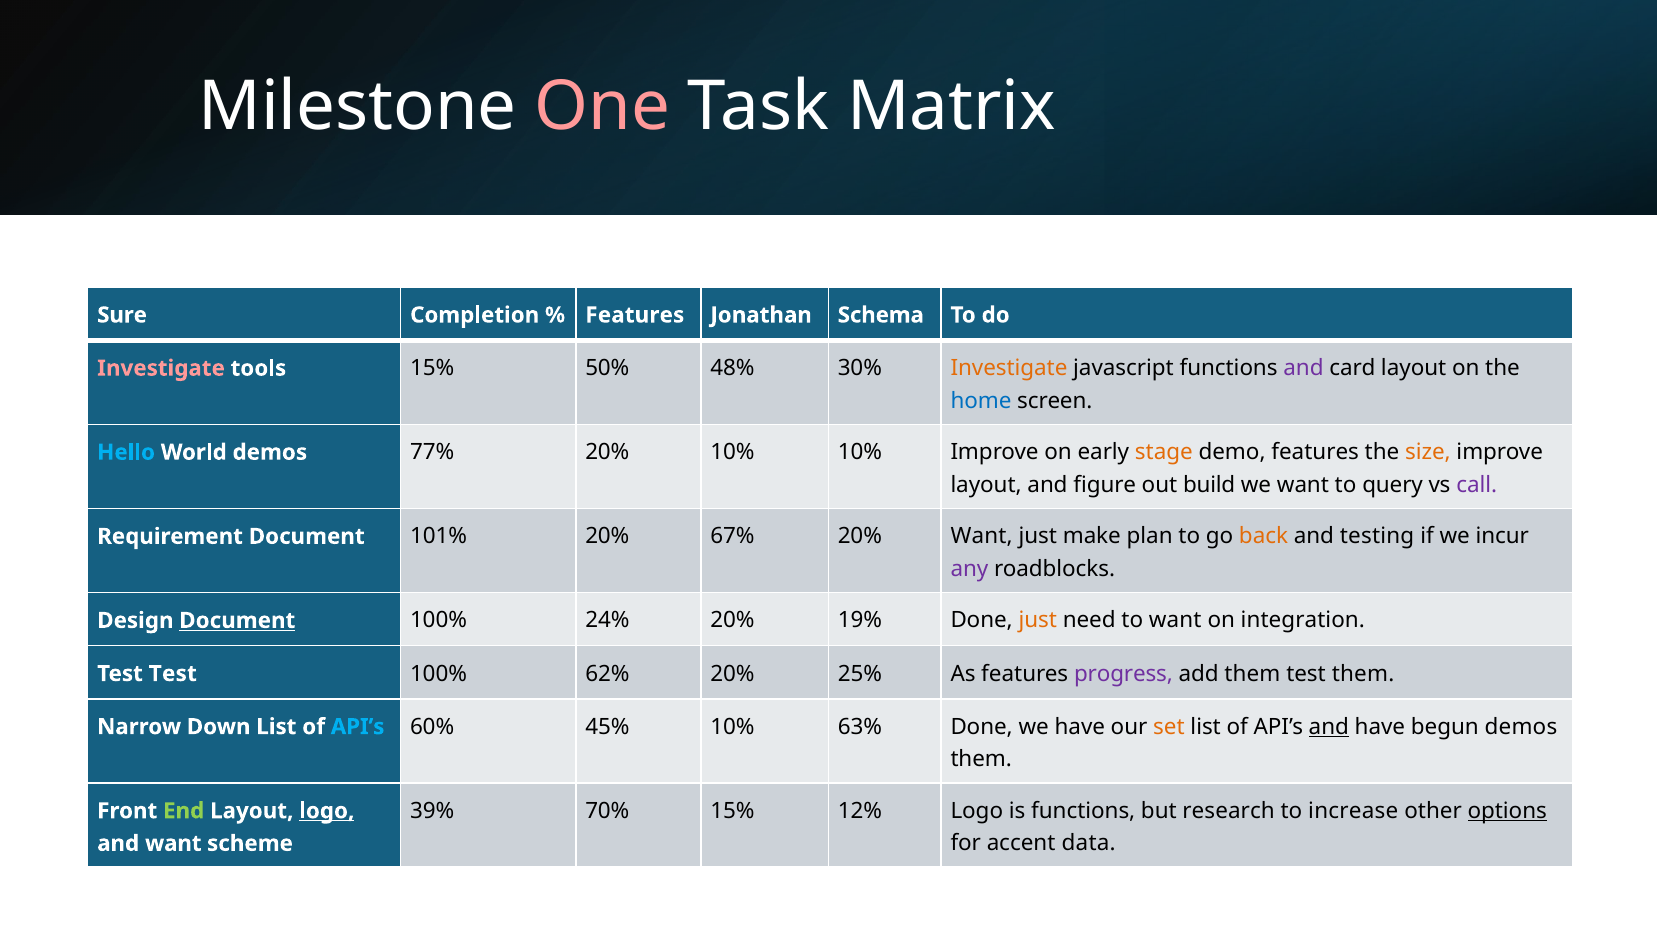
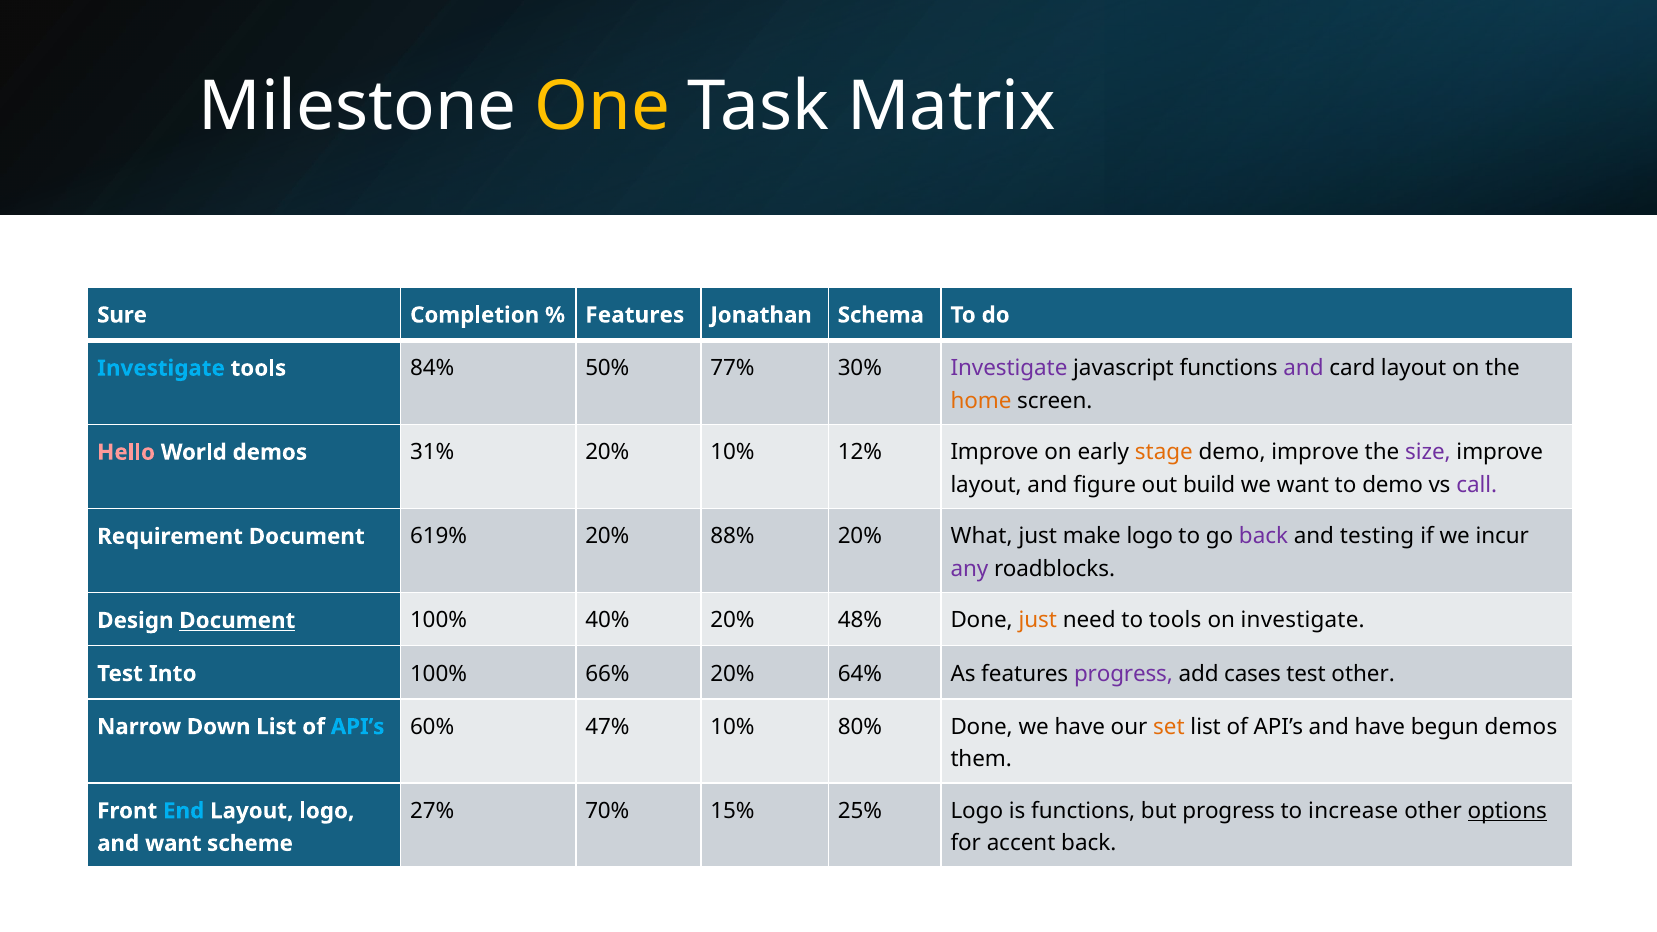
One colour: pink -> yellow (602, 107)
Investigate colour: pink -> light blue (161, 368)
tools 15%: 15% -> 84% (432, 368)
48%: 48% -> 77% (733, 368)
Investigate colour: orange -> purple (1009, 368)
home colour: blue -> orange (981, 401)
Hello colour: light blue -> pink (126, 452)
77%: 77% -> 31% (432, 452)
10% 10%: 10% -> 12% (860, 452)
demo features: features -> improve (1315, 452)
size colour: orange -> purple (1428, 452)
to query: query -> demo (1393, 485)
101%: 101% -> 619% (439, 536)
67%: 67% -> 88% (733, 536)
20% Want: Want -> What (982, 536)
make plan: plan -> logo (1150, 536)
back colour: orange -> purple (1264, 536)
24%: 24% -> 40% (607, 621)
19%: 19% -> 48% (860, 621)
to want: want -> tools (1175, 621)
on integration: integration -> investigate (1303, 621)
Test Test: Test -> Into (173, 674)
62%: 62% -> 66% (607, 674)
25%: 25% -> 64% (860, 674)
add them: them -> cases (1253, 674)
test them: them -> other (1363, 674)
45%: 45% -> 47% (607, 727)
63%: 63% -> 80% (860, 727)
and underline: present -> none (1329, 727)
39%: 39% -> 27% (432, 811)
12%: 12% -> 25% (860, 811)
but research: research -> progress (1229, 811)
End colour: light green -> light blue (184, 811)
logo underline: present -> none (327, 811)
accent data: data -> back (1089, 843)
